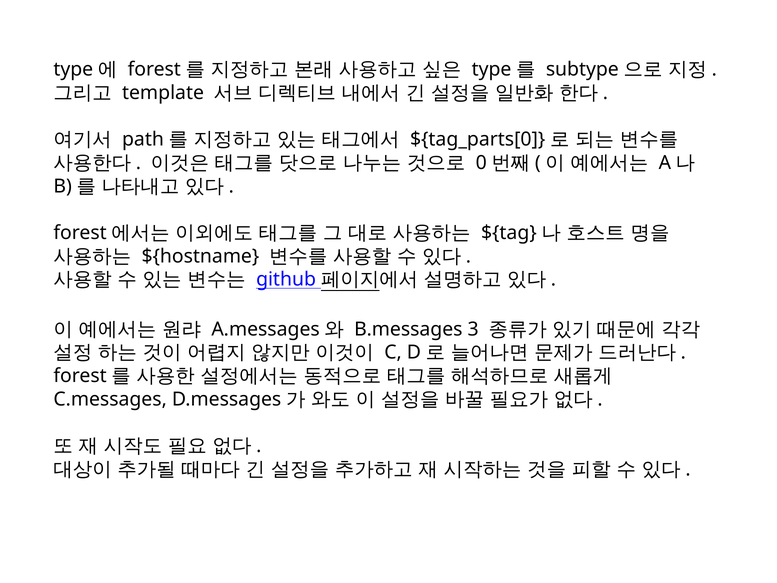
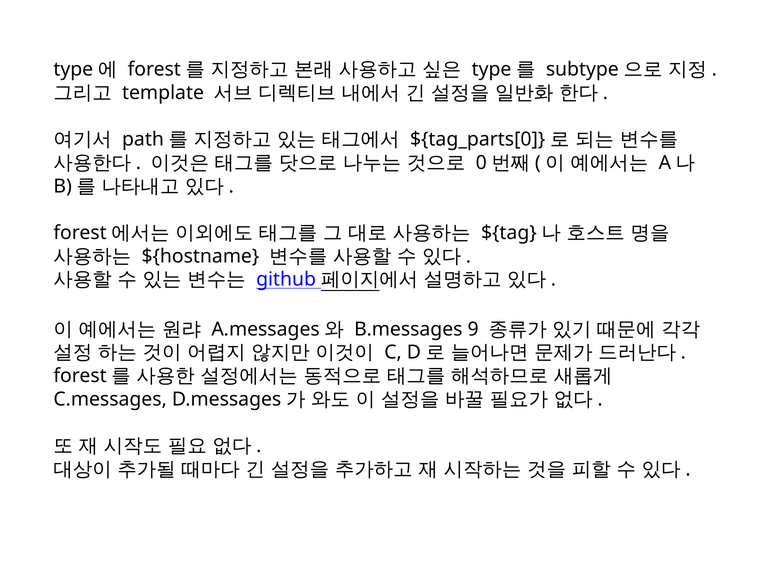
3: 3 -> 9 (473, 329)
